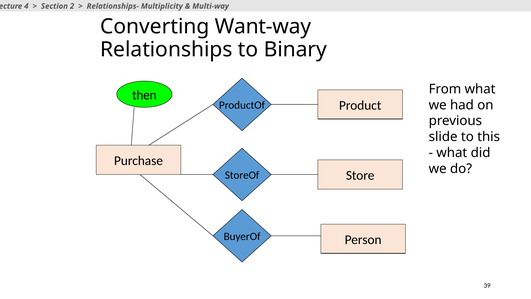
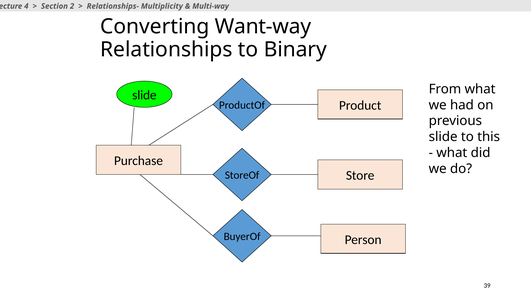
then: then -> slide (144, 95)
